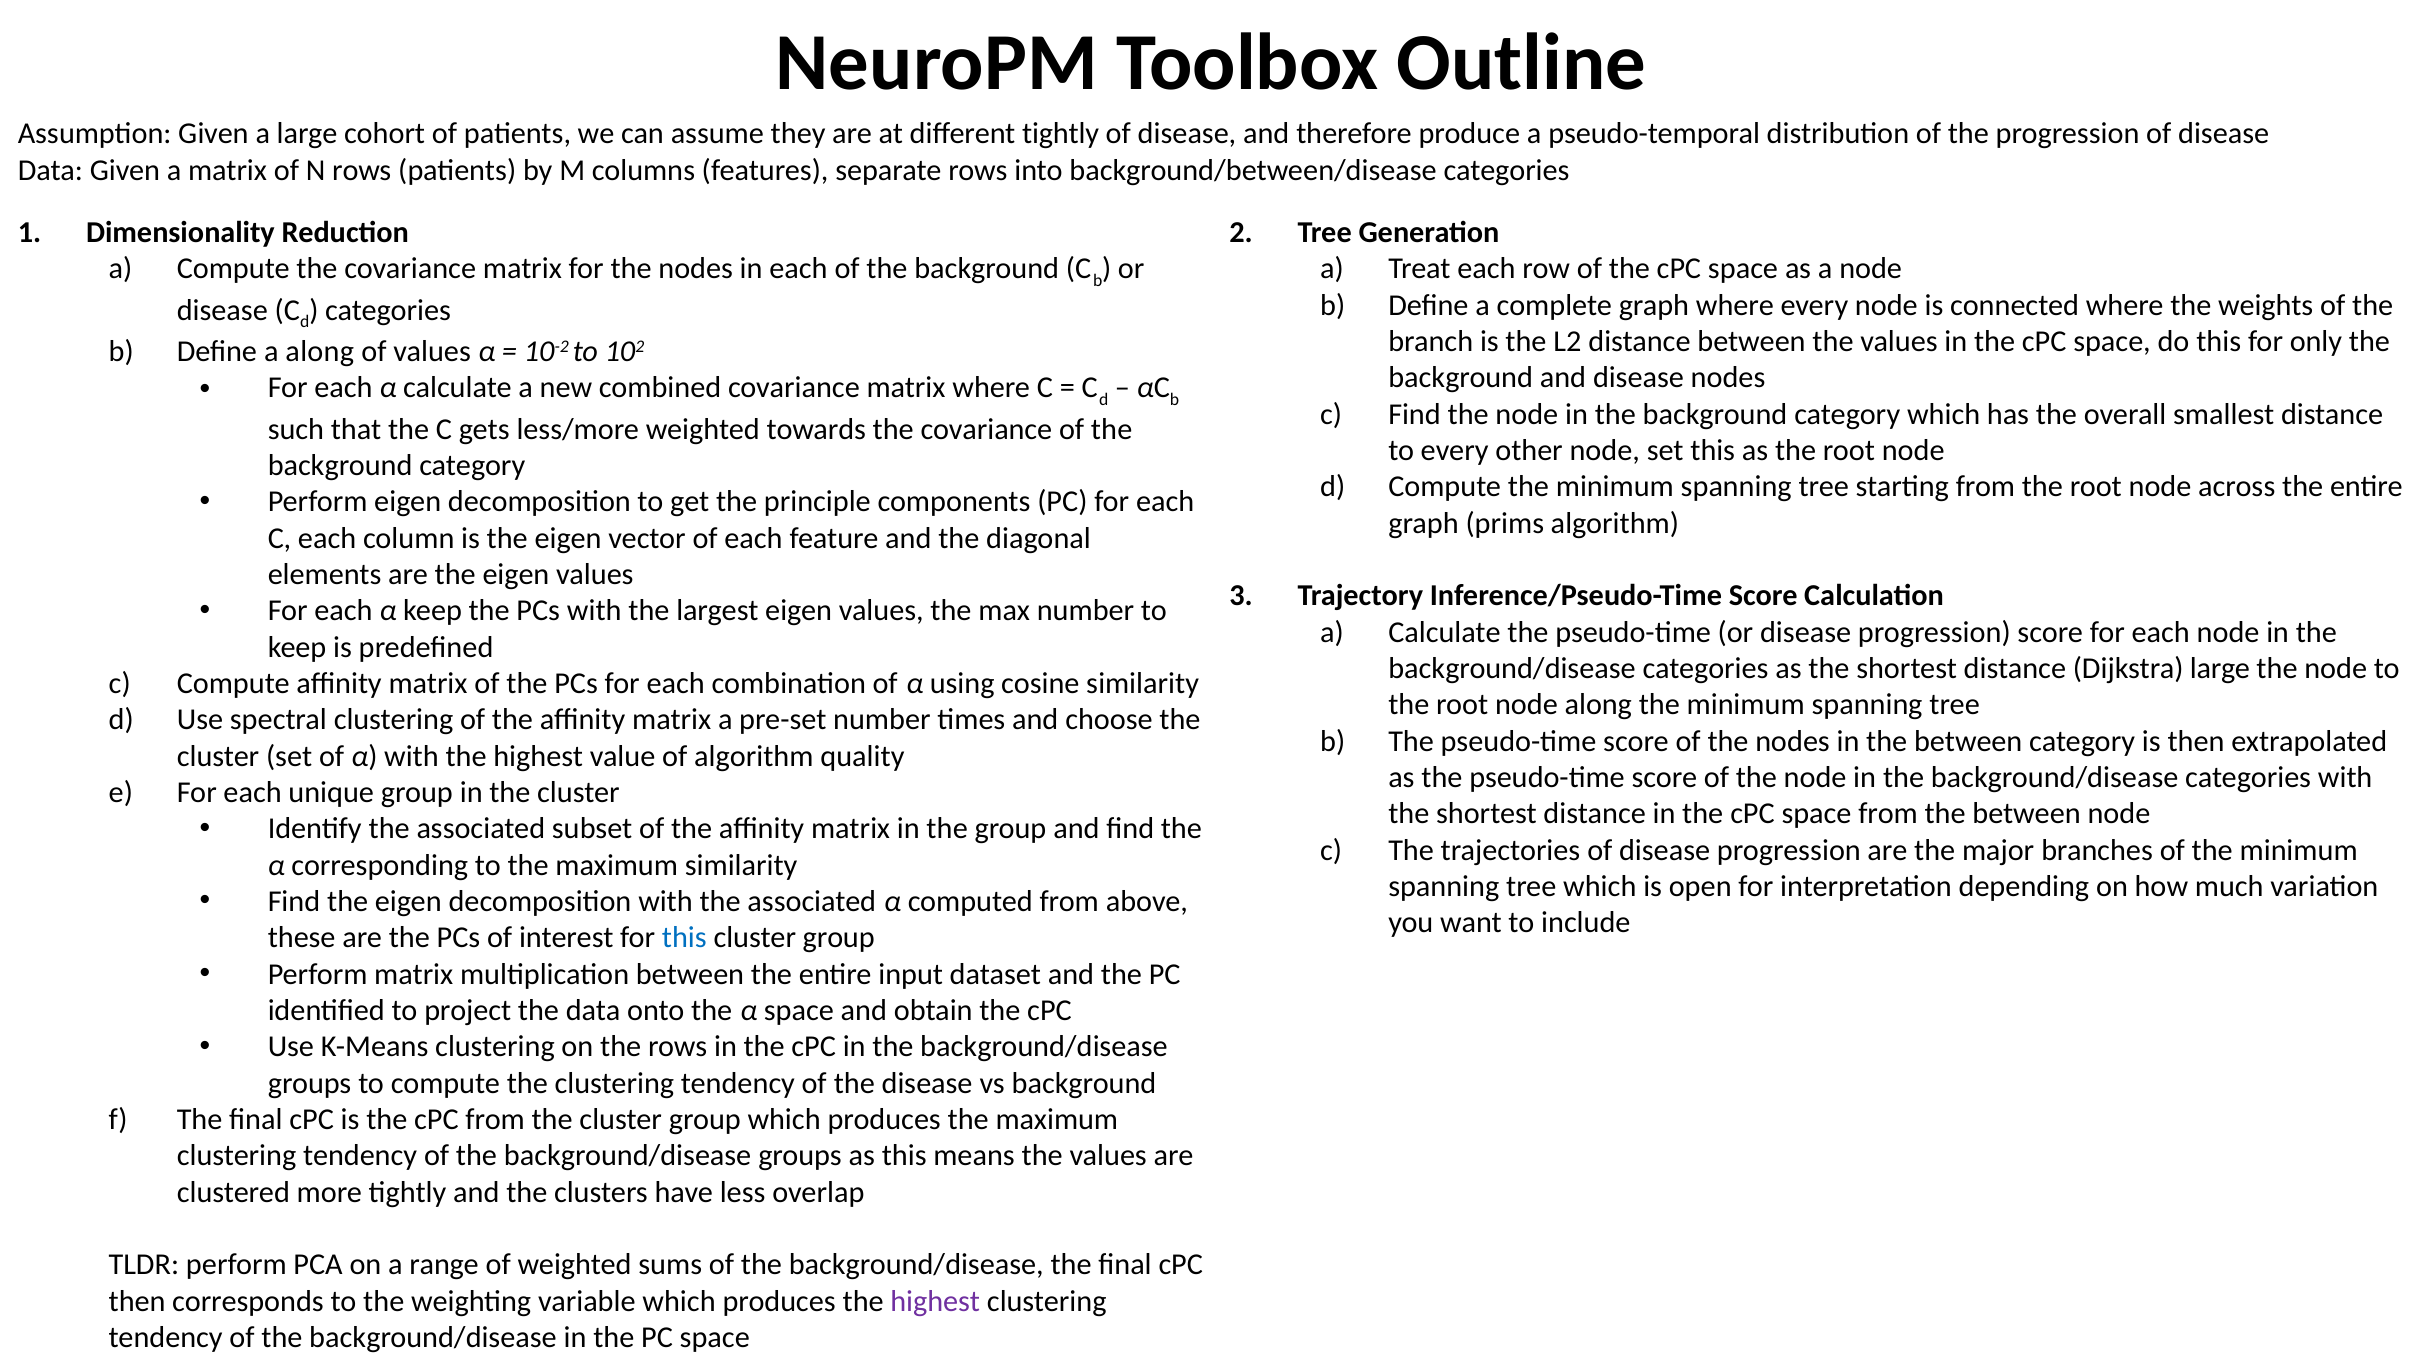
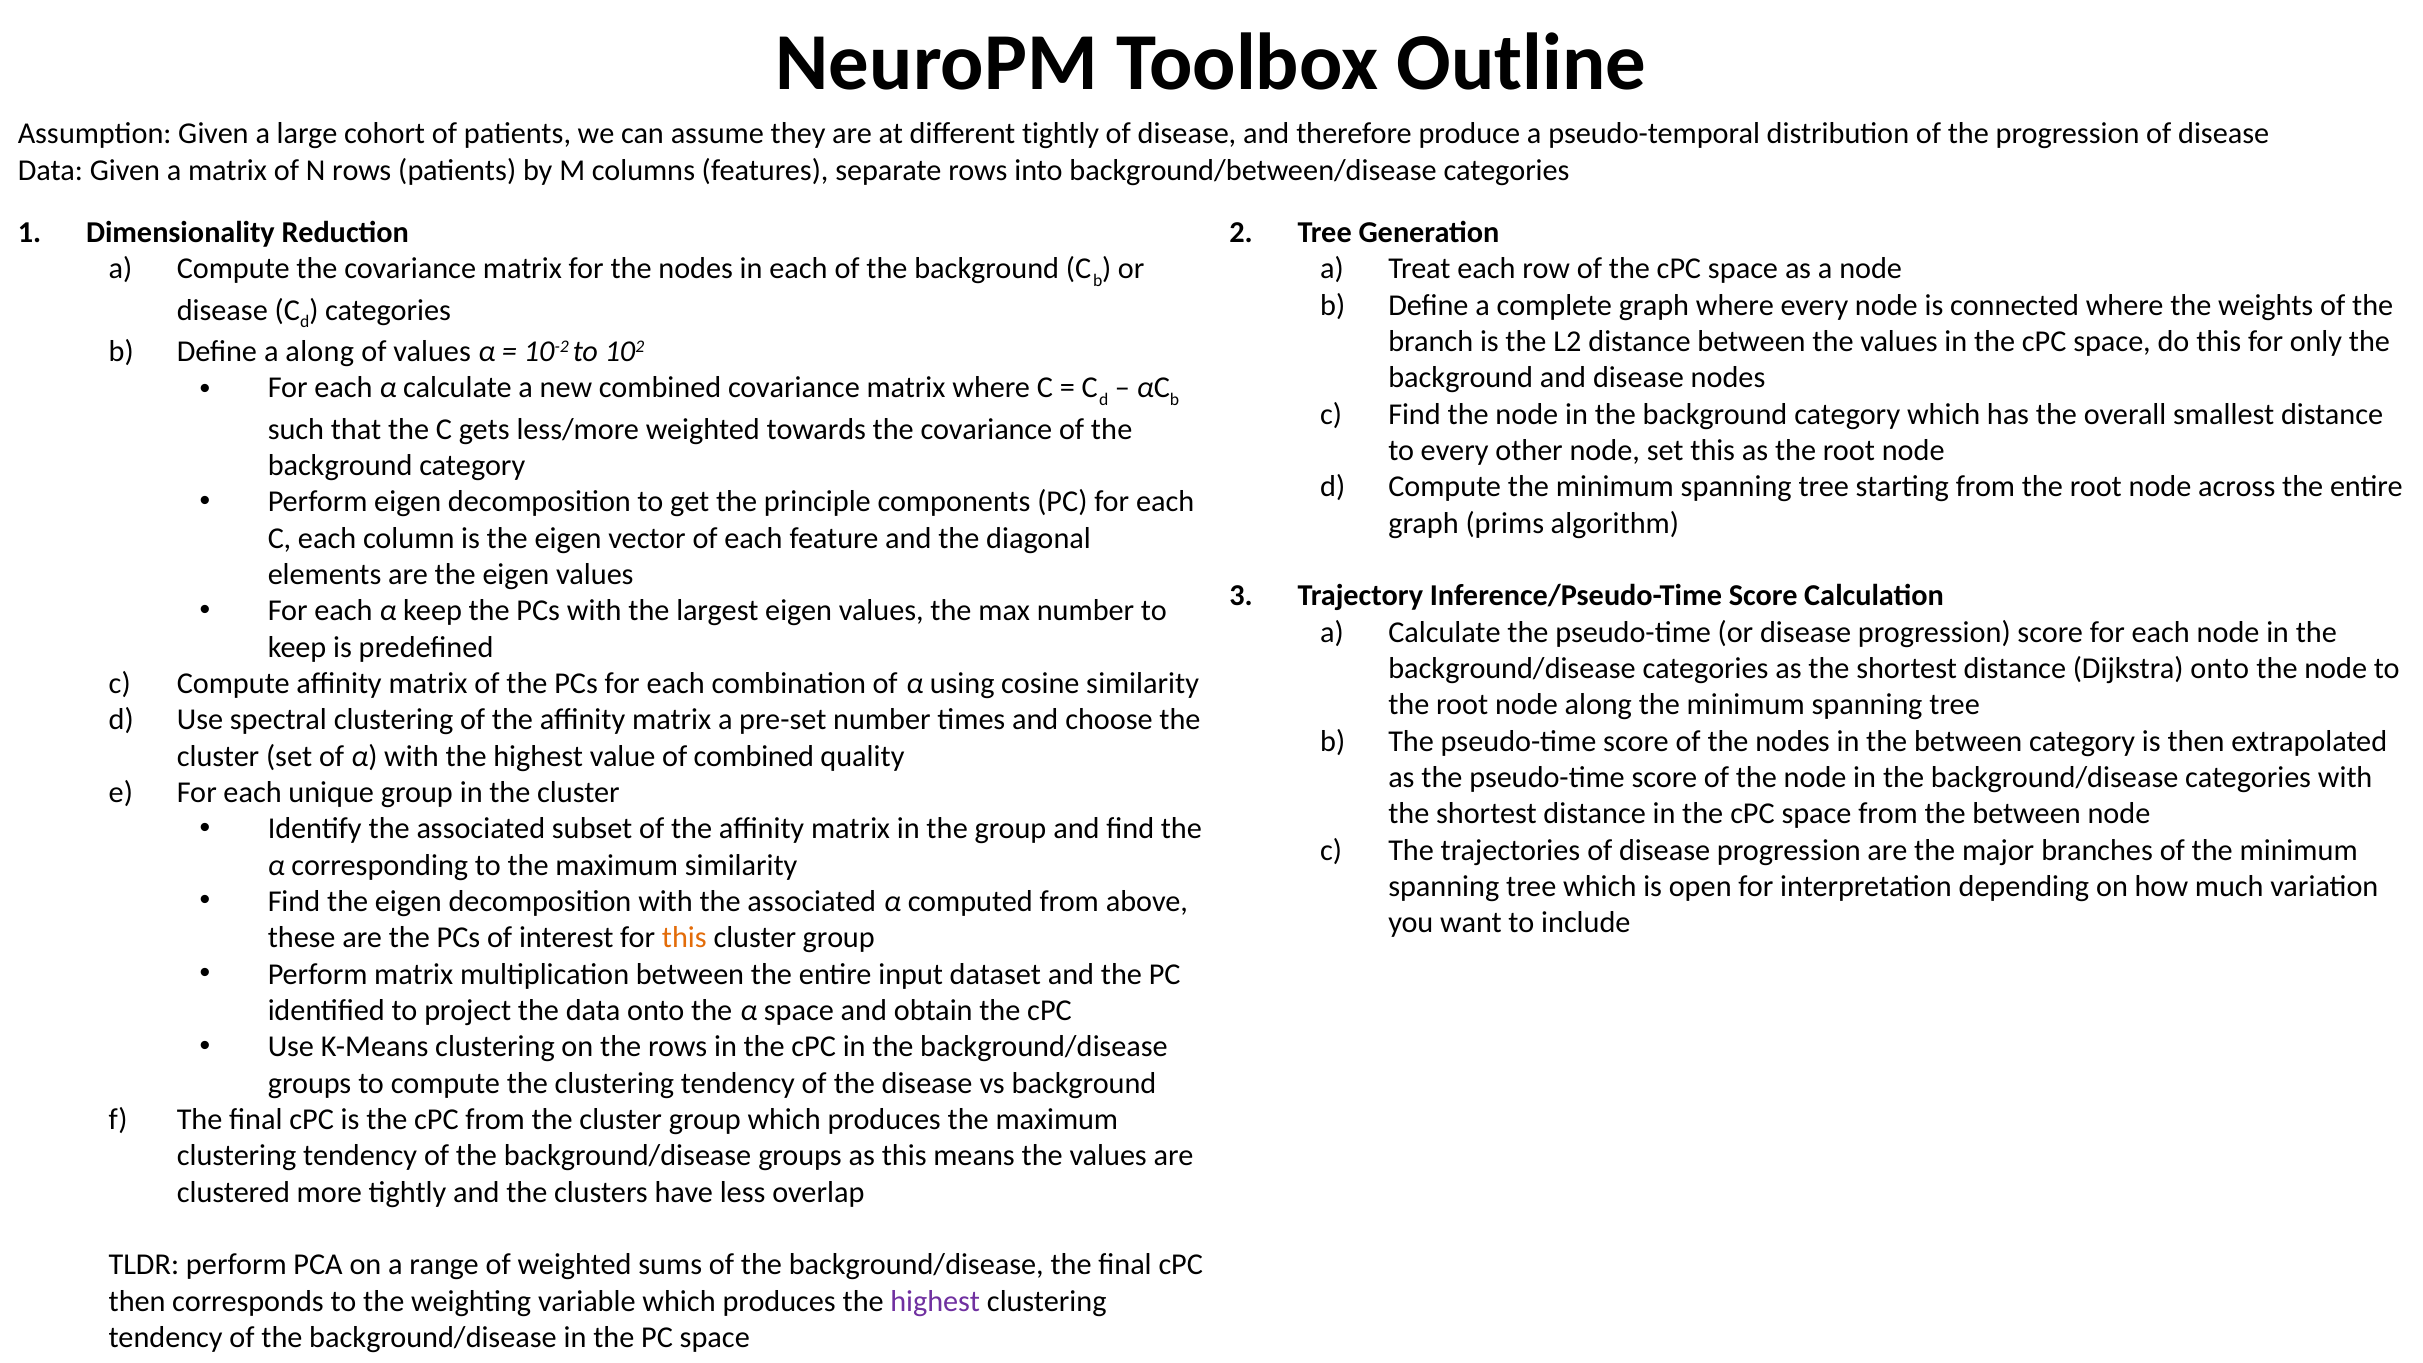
Dijkstra large: large -> onto (2220, 669)
of algorithm: algorithm -> combined (754, 756)
this colour: blue -> orange (684, 938)
